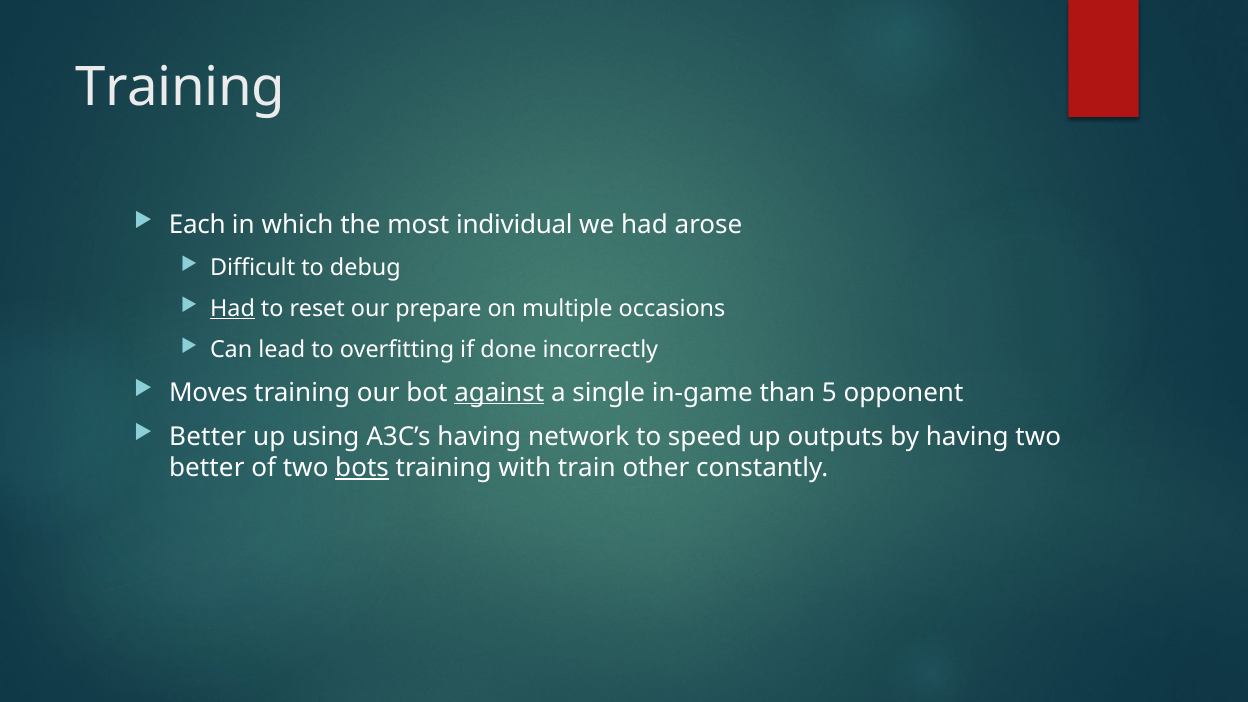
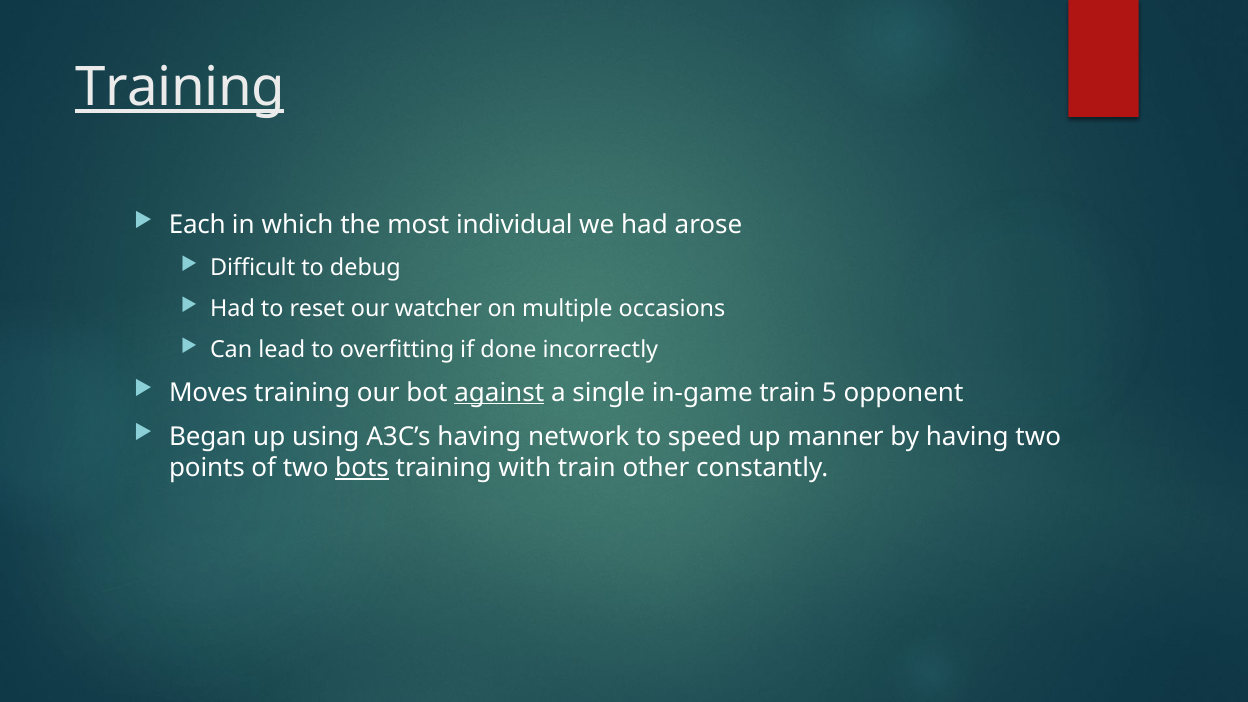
Training underline: none -> present (180, 88)
Had underline: present -> none (232, 309)
prepare: prepare -> watcher (439, 309)
in-game than: than -> train (788, 393)
Better: Better -> Began (208, 437)
outputs: outputs -> manner (836, 437)
better: better -> points (207, 468)
